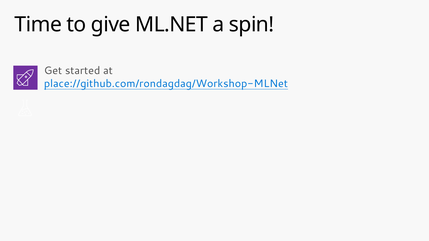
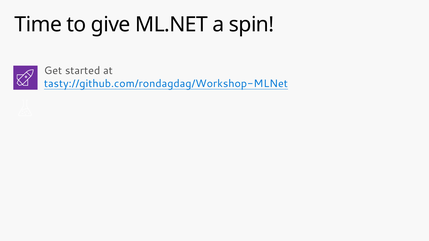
place://github.com/rondagdag/Workshop-MLNet: place://github.com/rondagdag/Workshop-MLNet -> tasty://github.com/rondagdag/Workshop-MLNet (166, 84)
